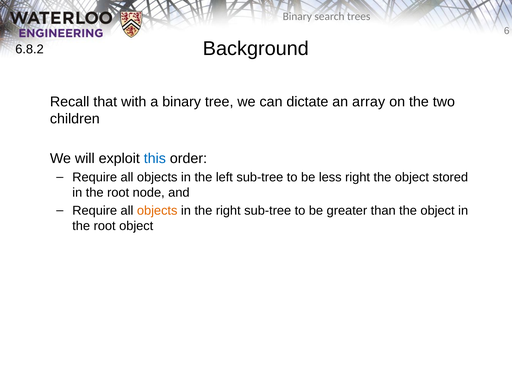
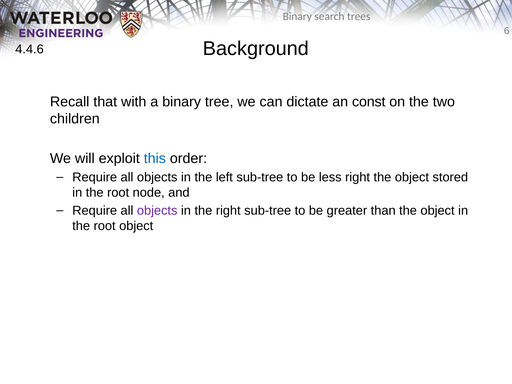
6.8.2: 6.8.2 -> 4.4.6 (30, 49)
array: array -> const (369, 102)
objects colour: orange -> purple (157, 211)
